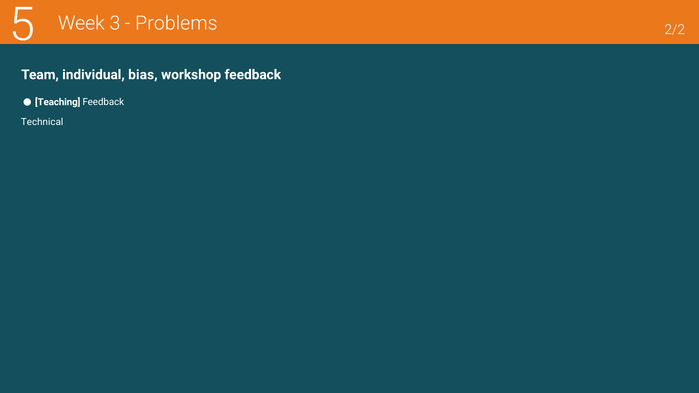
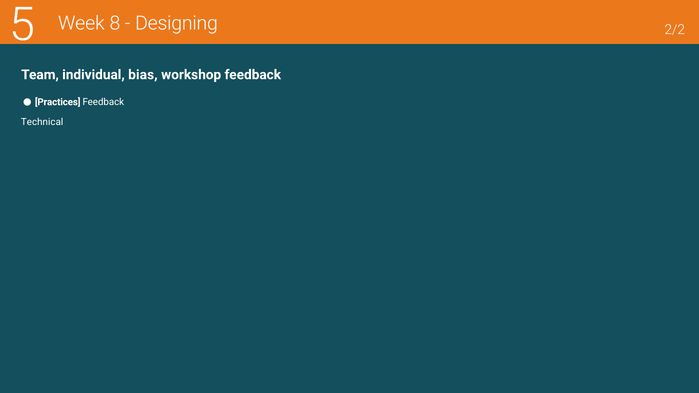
3: 3 -> 8 (115, 23)
Problems: Problems -> Designing (177, 23)
Teaching: Teaching -> Practices (58, 102)
